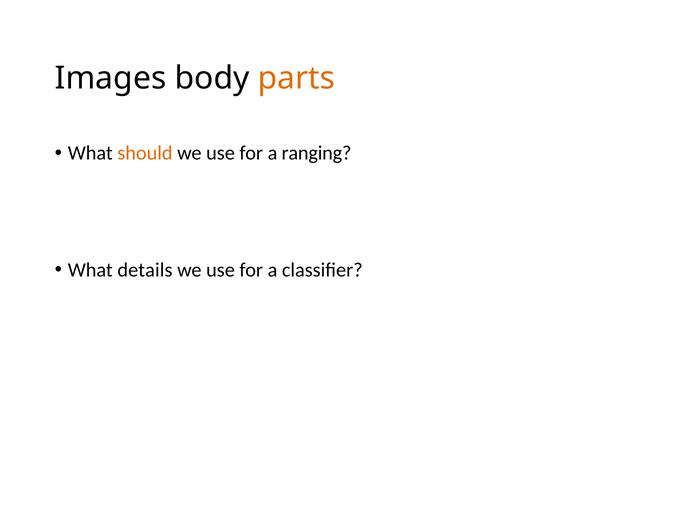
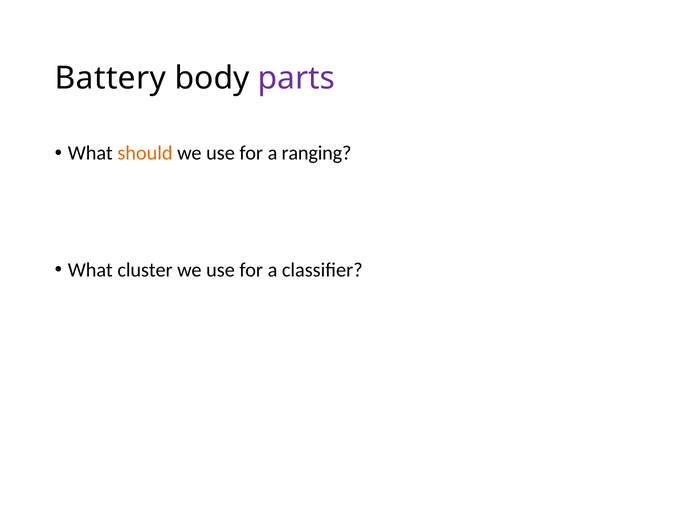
Images: Images -> Battery (110, 78)
parts colour: orange -> purple (296, 78)
details: details -> cluster (145, 270)
